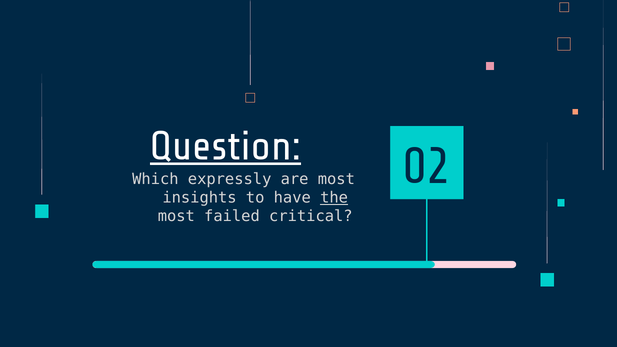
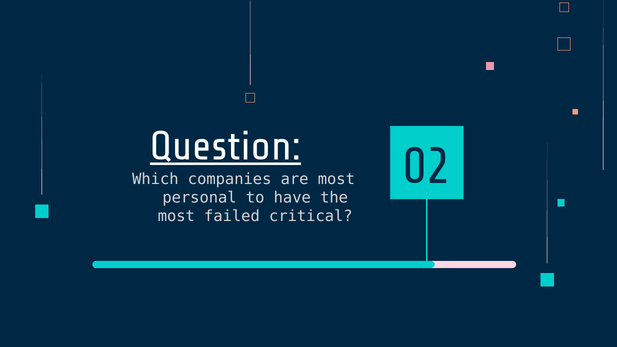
expressly: expressly -> companies (230, 179)
insights: insights -> personal (200, 198)
the underline: present -> none (334, 198)
